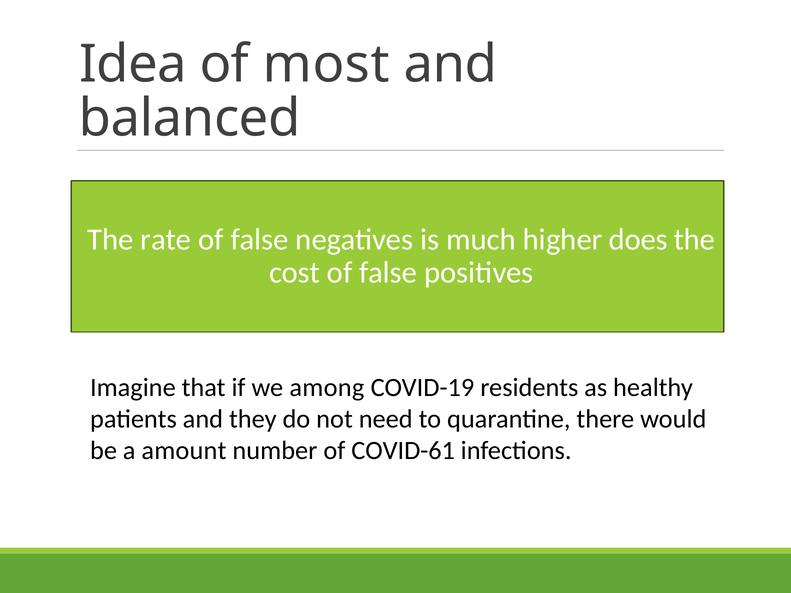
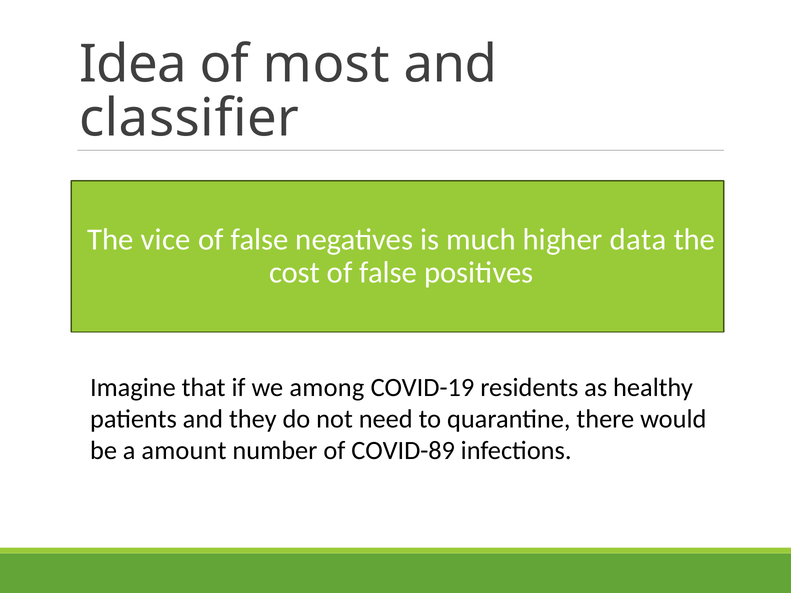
balanced: balanced -> classifier (189, 118)
rate: rate -> vice (166, 240)
does: does -> data (638, 240)
COVID-61: COVID-61 -> COVID-89 (403, 451)
